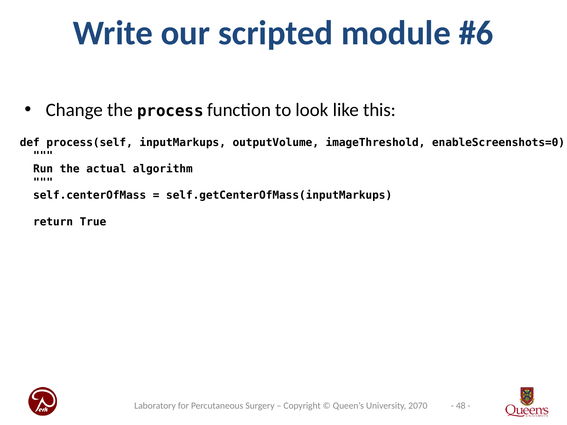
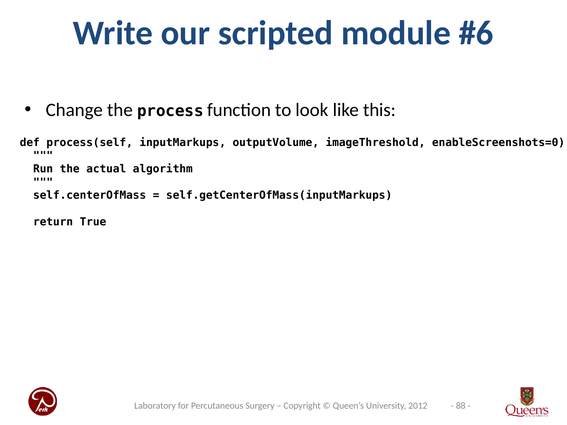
48: 48 -> 88 (461, 406)
2070: 2070 -> 2012 (418, 406)
